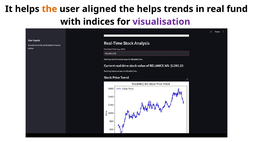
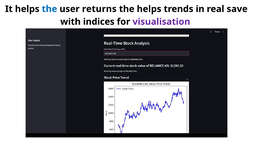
the colour: orange -> blue (49, 9)
aligned: aligned -> returns (99, 9)
fund: fund -> save (237, 9)
